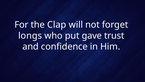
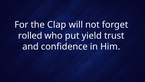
longs: longs -> rolled (30, 36)
gave: gave -> yield (92, 36)
